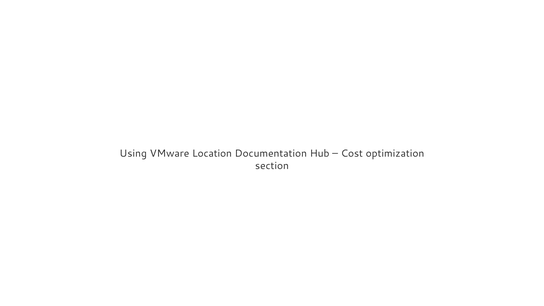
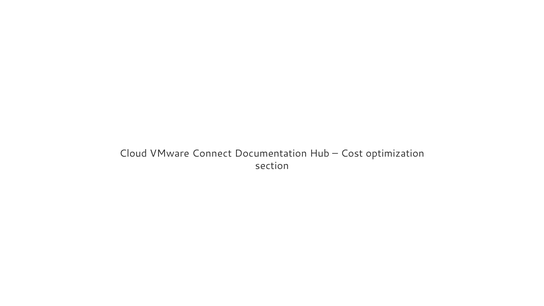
Using: Using -> Cloud (133, 154)
Location: Location -> Connect (212, 154)
